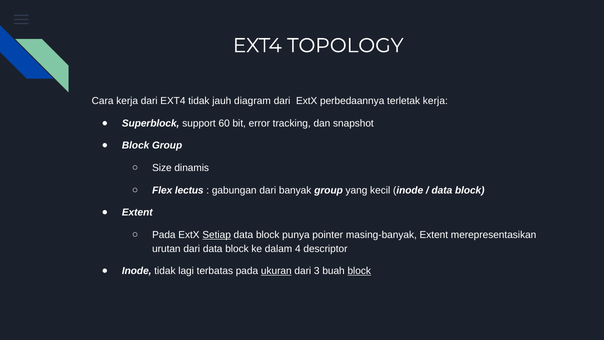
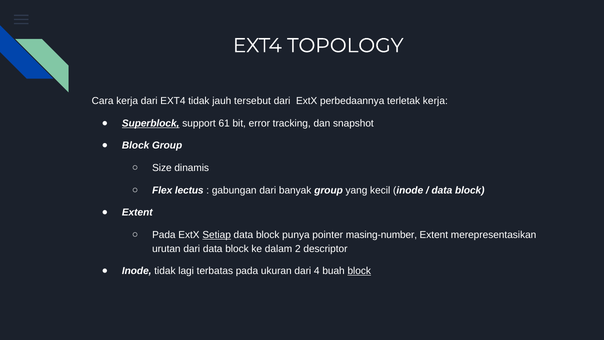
diagram: diagram -> tersebut (252, 101)
Superblock underline: none -> present (151, 123)
60: 60 -> 61 (224, 123)
masing-banyak: masing-banyak -> masing-number (381, 235)
4: 4 -> 2 (298, 249)
ukuran underline: present -> none (276, 271)
3: 3 -> 4 (317, 271)
